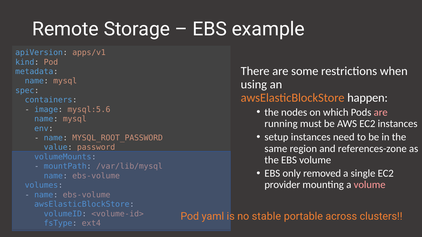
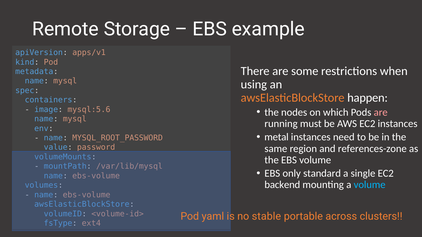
setup: setup -> metal (277, 137)
removed: removed -> standard (322, 174)
provider: provider -> backend (282, 185)
volume colour: pink -> light blue (370, 185)
